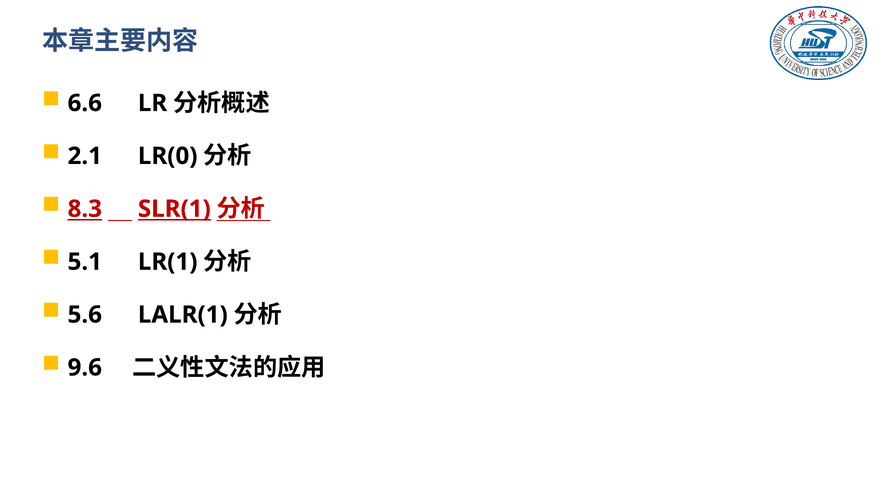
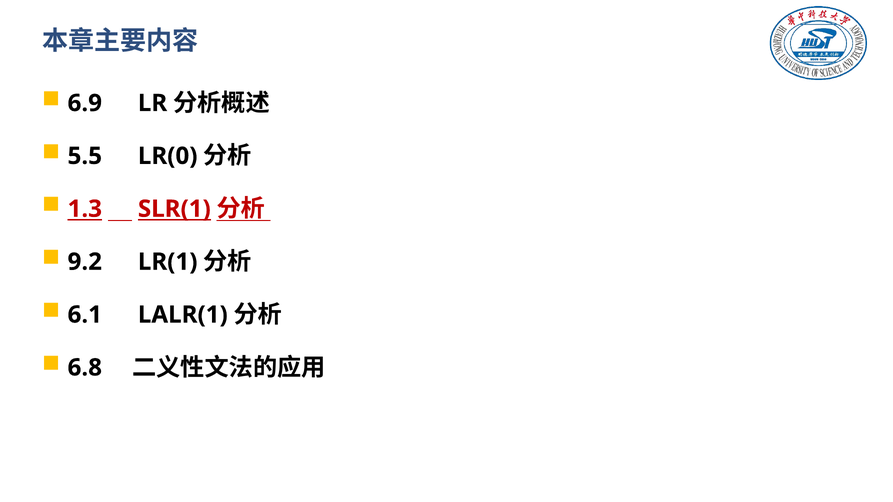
6.6: 6.6 -> 6.9 (85, 103)
2.1: 2.1 -> 5.5 (85, 156)
8.3: 8.3 -> 1.3 (85, 209)
5.1: 5.1 -> 9.2 (85, 262)
5.6: 5.6 -> 6.1 (85, 315)
9.6: 9.6 -> 6.8 (85, 368)
